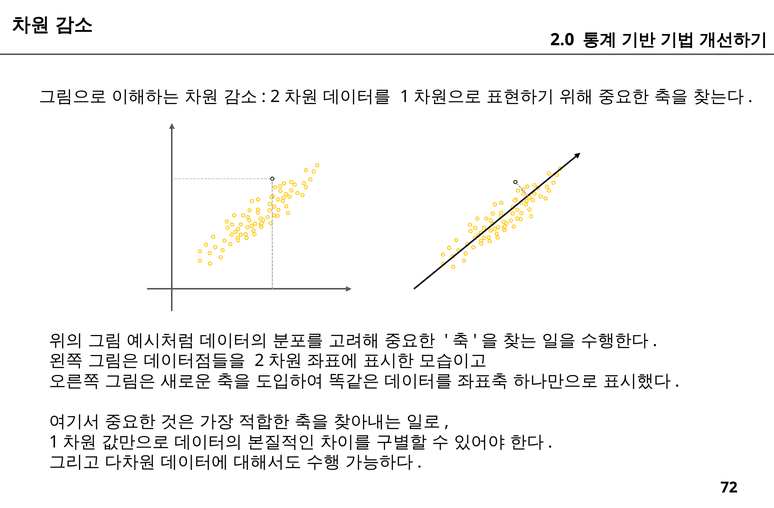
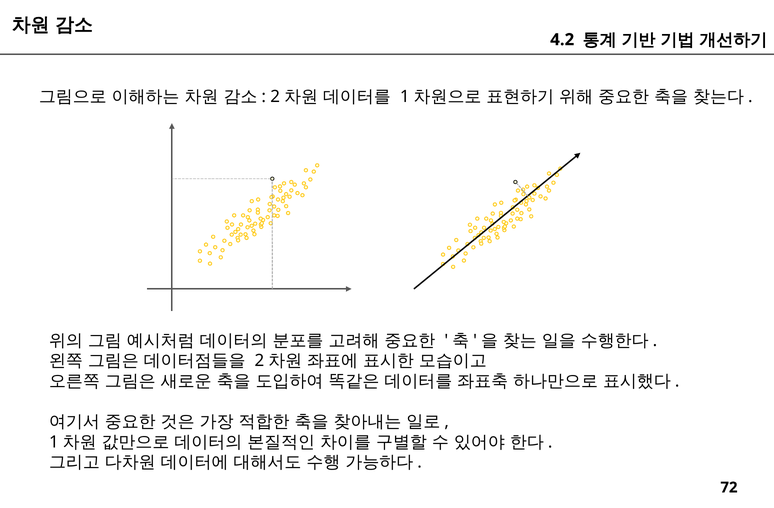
2.0: 2.0 -> 4.2 (562, 40)
